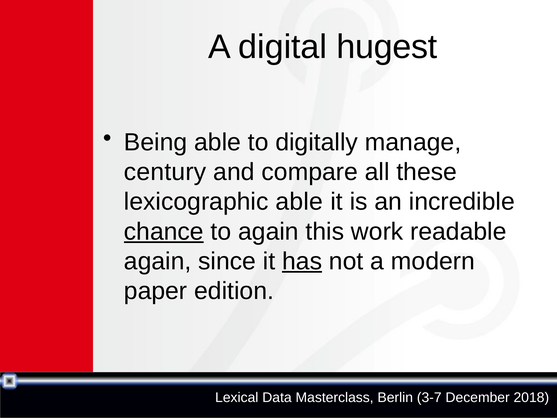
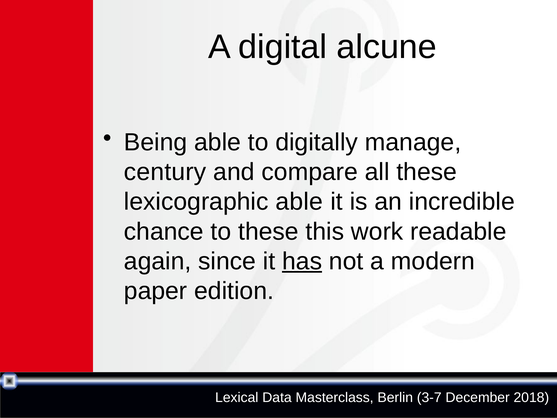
hugest: hugest -> alcune (387, 47)
chance underline: present -> none (164, 231)
to again: again -> these (268, 231)
